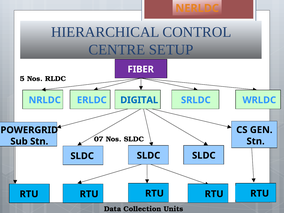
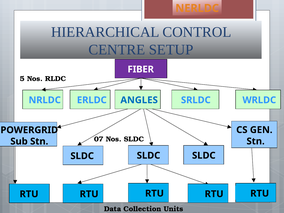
DIGITAL: DIGITAL -> ANGLES (139, 100)
